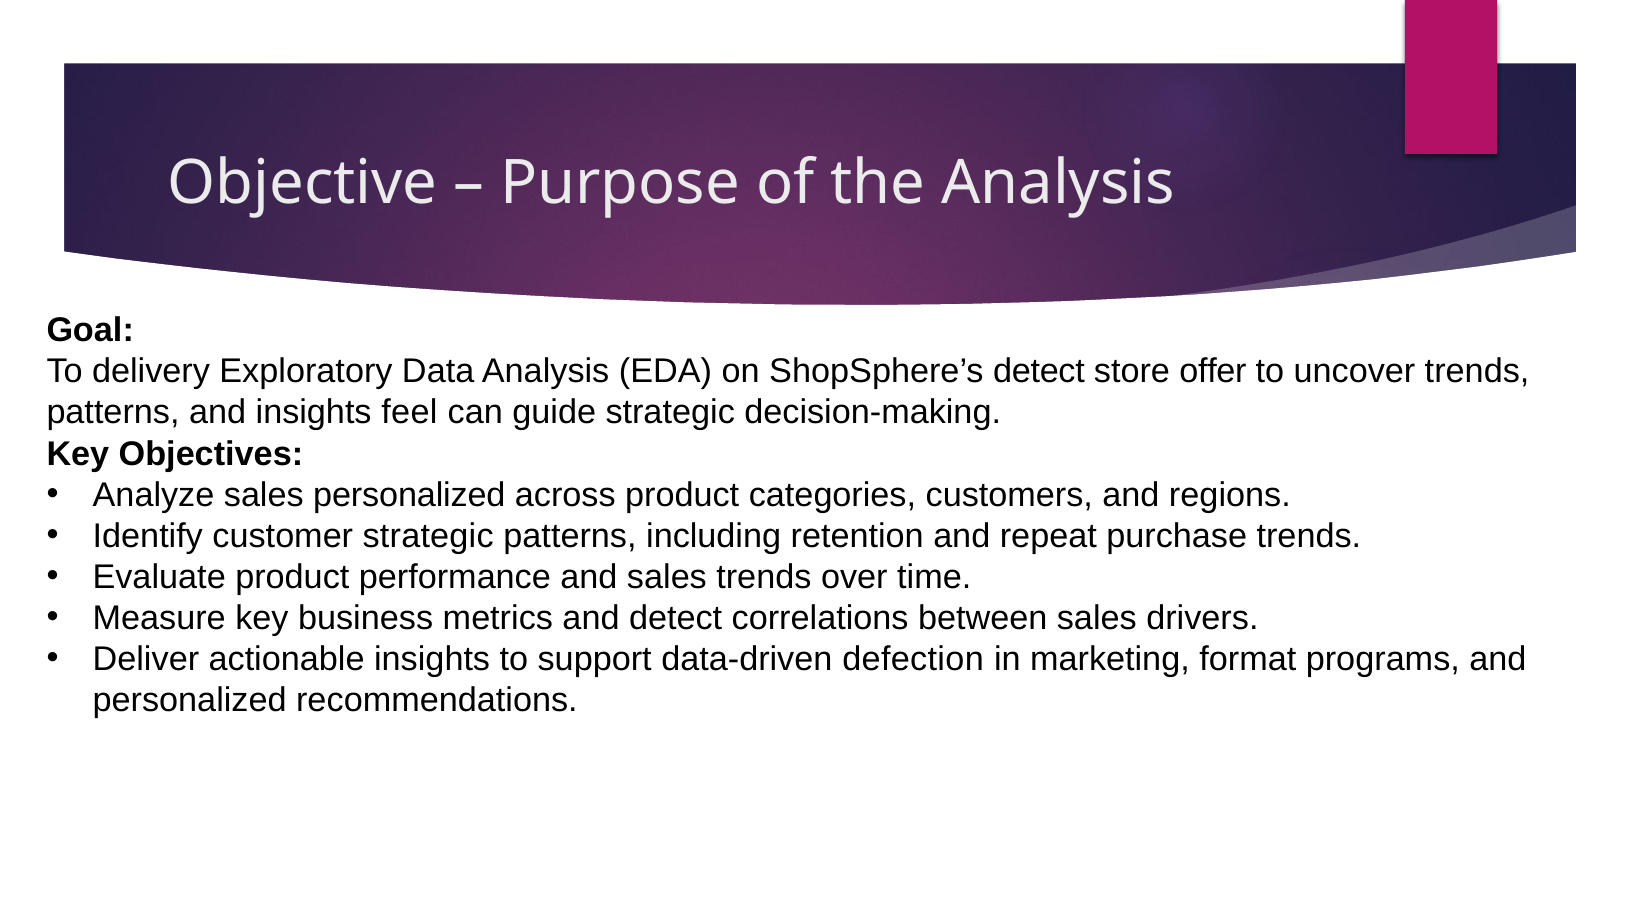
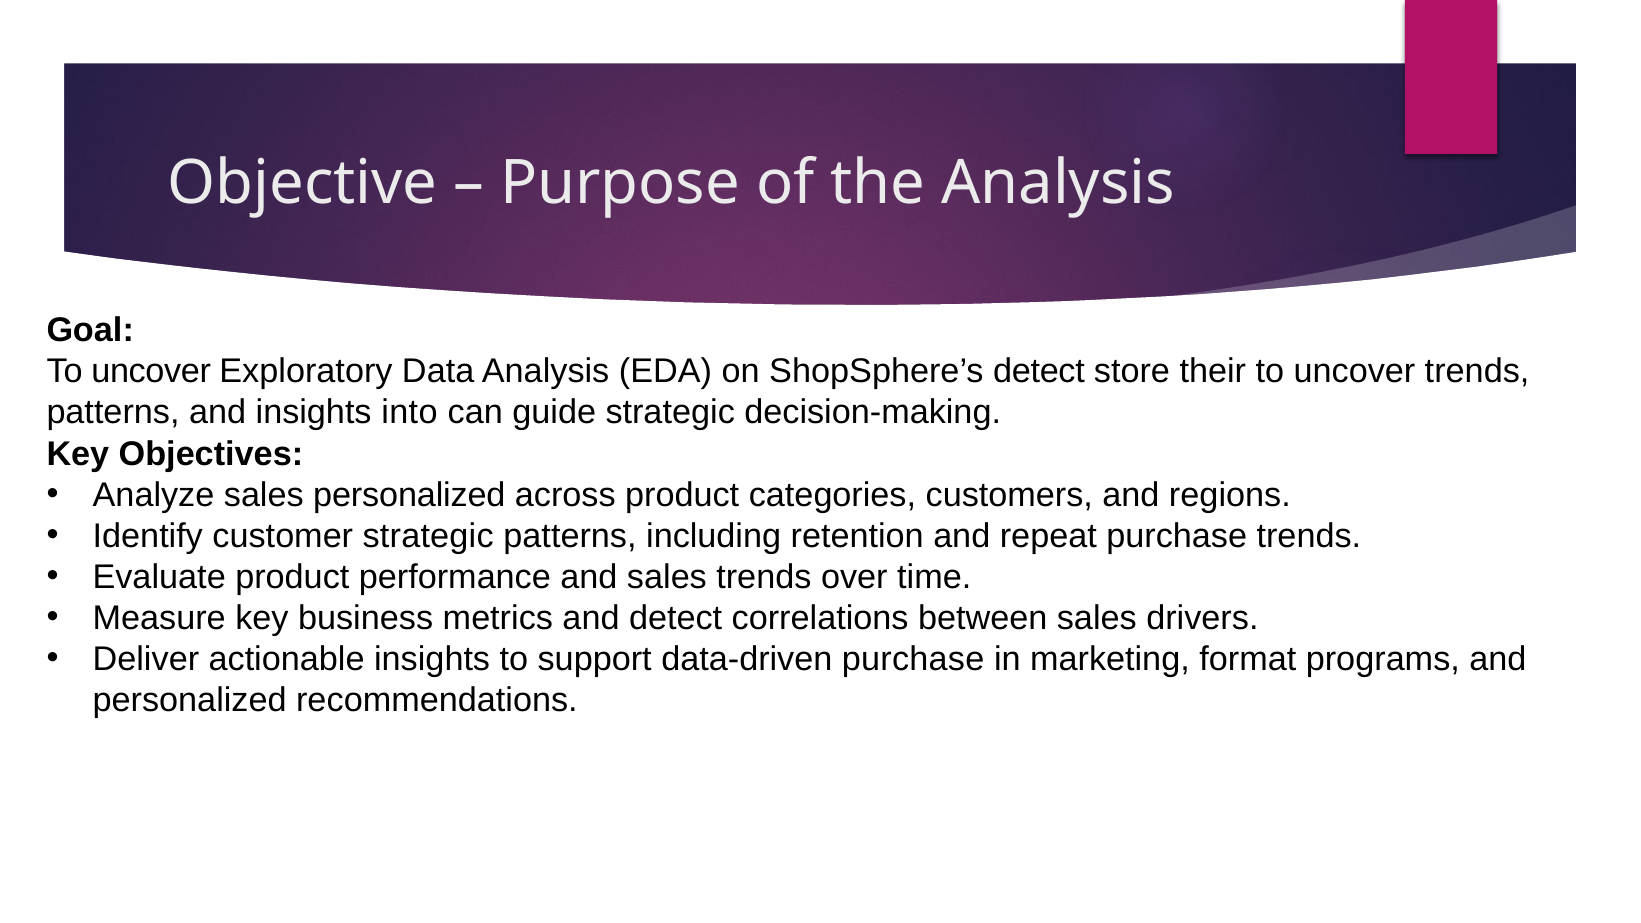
delivery: delivery -> uncover (151, 372)
offer: offer -> their (1213, 372)
feel: feel -> into (409, 413)
data-driven defection: defection -> purchase (913, 659)
